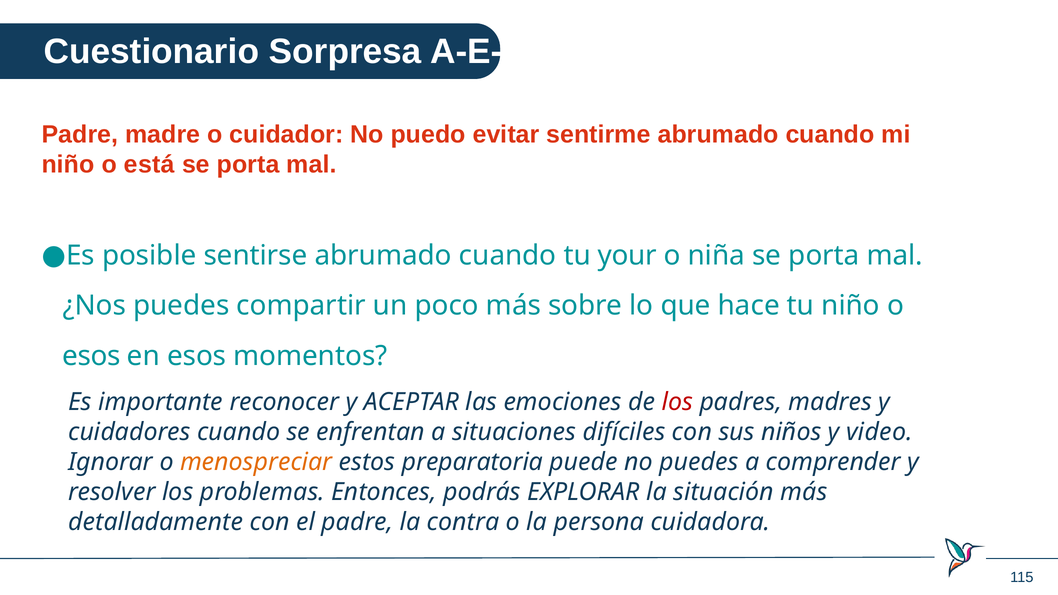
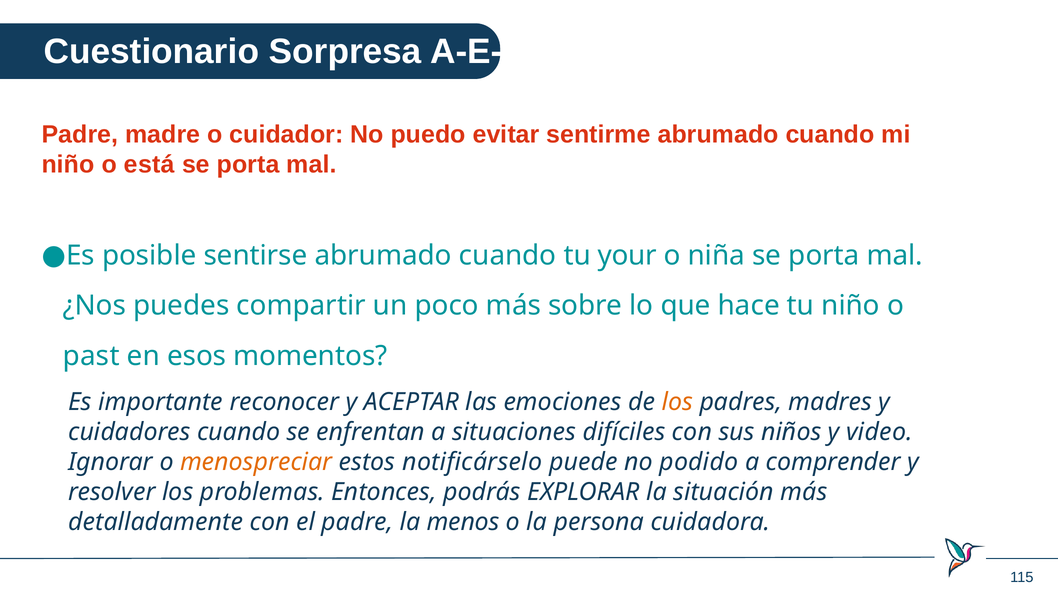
esos: esos -> past (91, 356)
los colour: red -> orange (677, 402)
preparatoria: preparatoria -> notificárselo (472, 462)
no puedes: puedes -> podido (699, 462)
contra: contra -> menos (463, 522)
